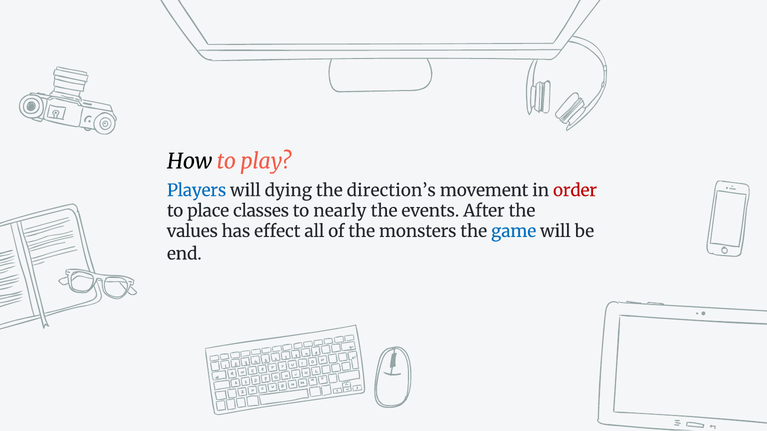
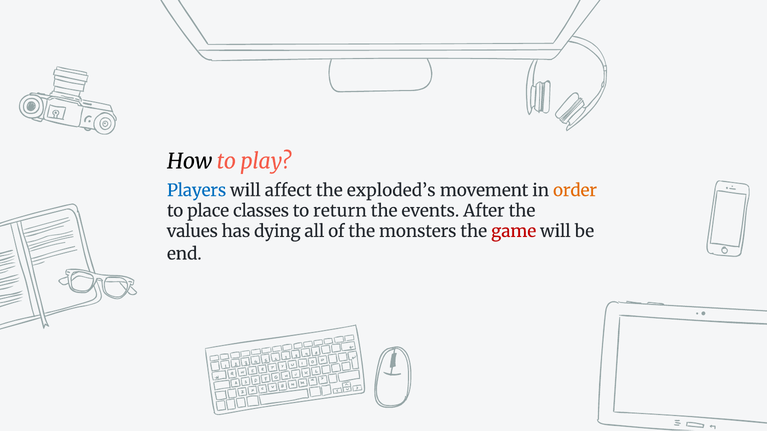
dying: dying -> affect (288, 191)
direction’s: direction’s -> exploded’s (391, 191)
order colour: red -> orange (575, 191)
nearly: nearly -> return (340, 211)
effect: effect -> dying (277, 232)
game colour: blue -> red (514, 232)
